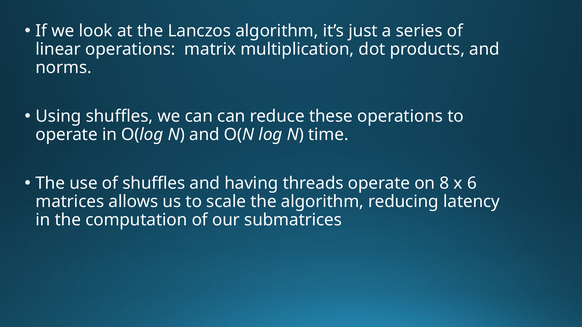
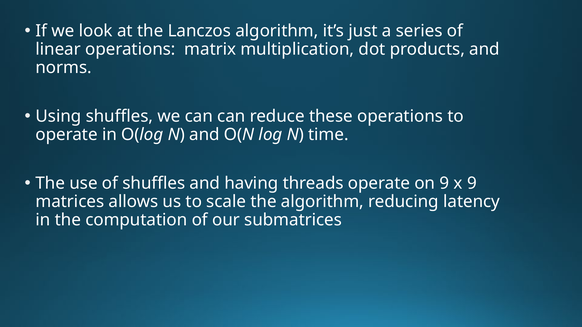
on 8: 8 -> 9 (444, 184)
x 6: 6 -> 9 (472, 184)
